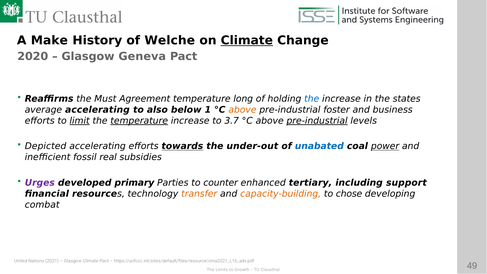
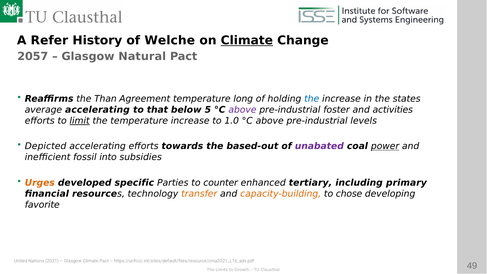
Make: Make -> Refer (49, 41)
2020: 2020 -> 2057 (33, 57)
Geneva: Geneva -> Natural (142, 57)
Must: Must -> Than (105, 99)
also: also -> that (157, 110)
1: 1 -> 5 (208, 110)
above colour: orange -> purple (242, 110)
business: business -> activities (393, 110)
temperature underline: present -> none (139, 121)
3.7: 3.7 -> 1.0 (232, 121)
pre-industrial underline: present -> none (317, 121)
towards underline: present -> none (182, 146)
under-out: under-out -> based-out (252, 146)
unabated colour: blue -> purple (319, 146)
real: real -> into (108, 157)
Urges colour: purple -> orange (40, 183)
primary: primary -> specific (134, 183)
support: support -> primary (406, 183)
combat: combat -> favorite (42, 205)
